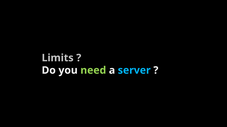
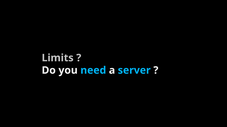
need colour: light green -> light blue (93, 71)
